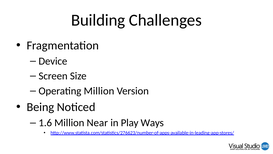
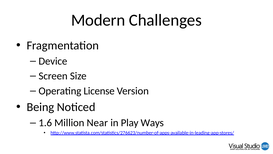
Building: Building -> Modern (98, 20)
Operating Million: Million -> License (99, 91)
